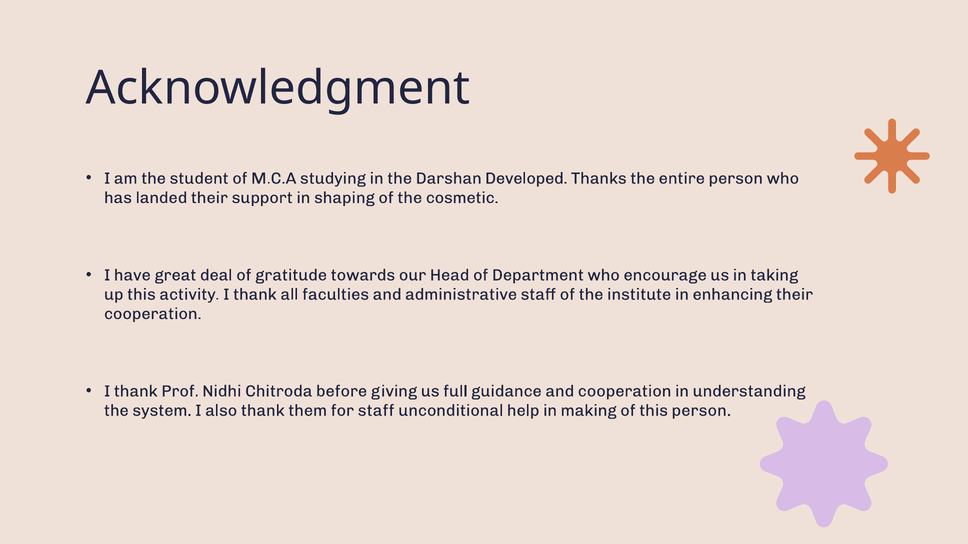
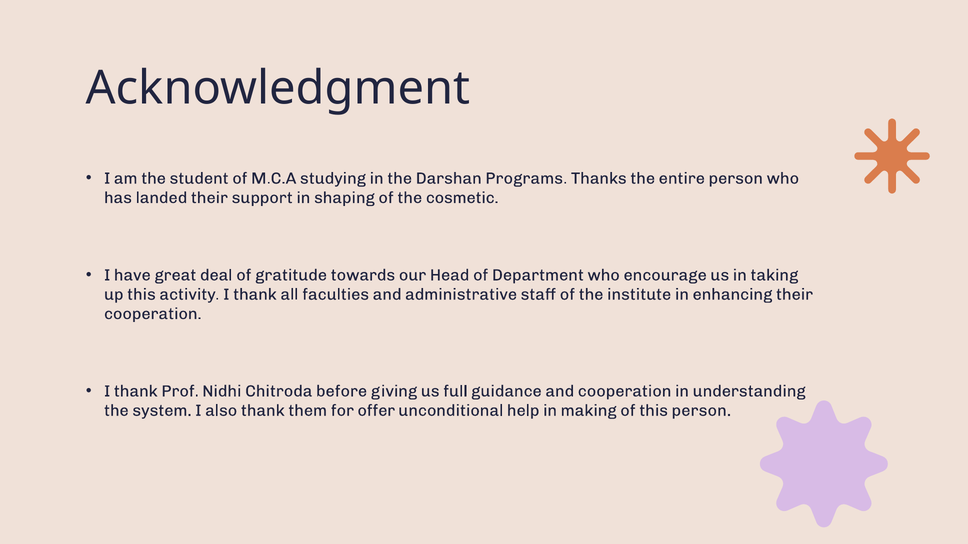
Developed: Developed -> Programs (526, 179)
for staff: staff -> offer (376, 411)
